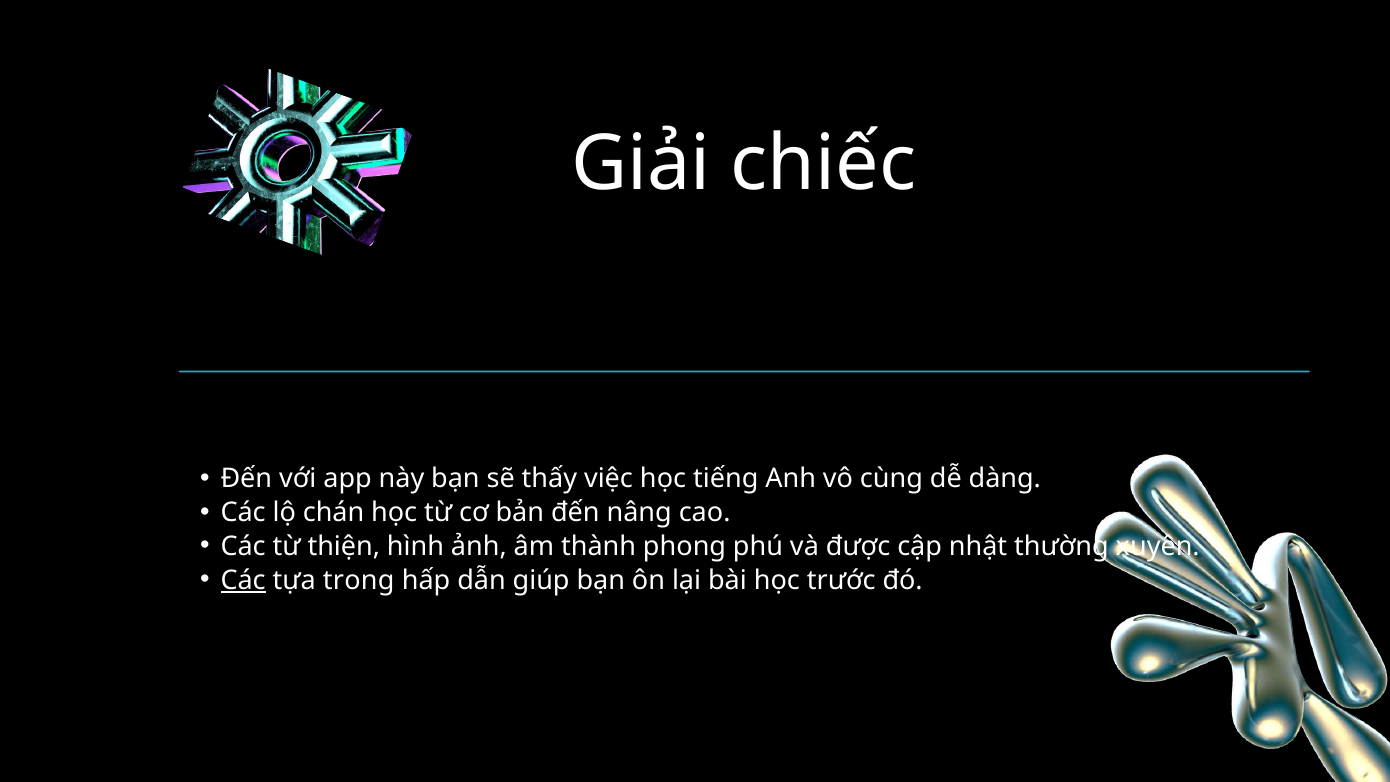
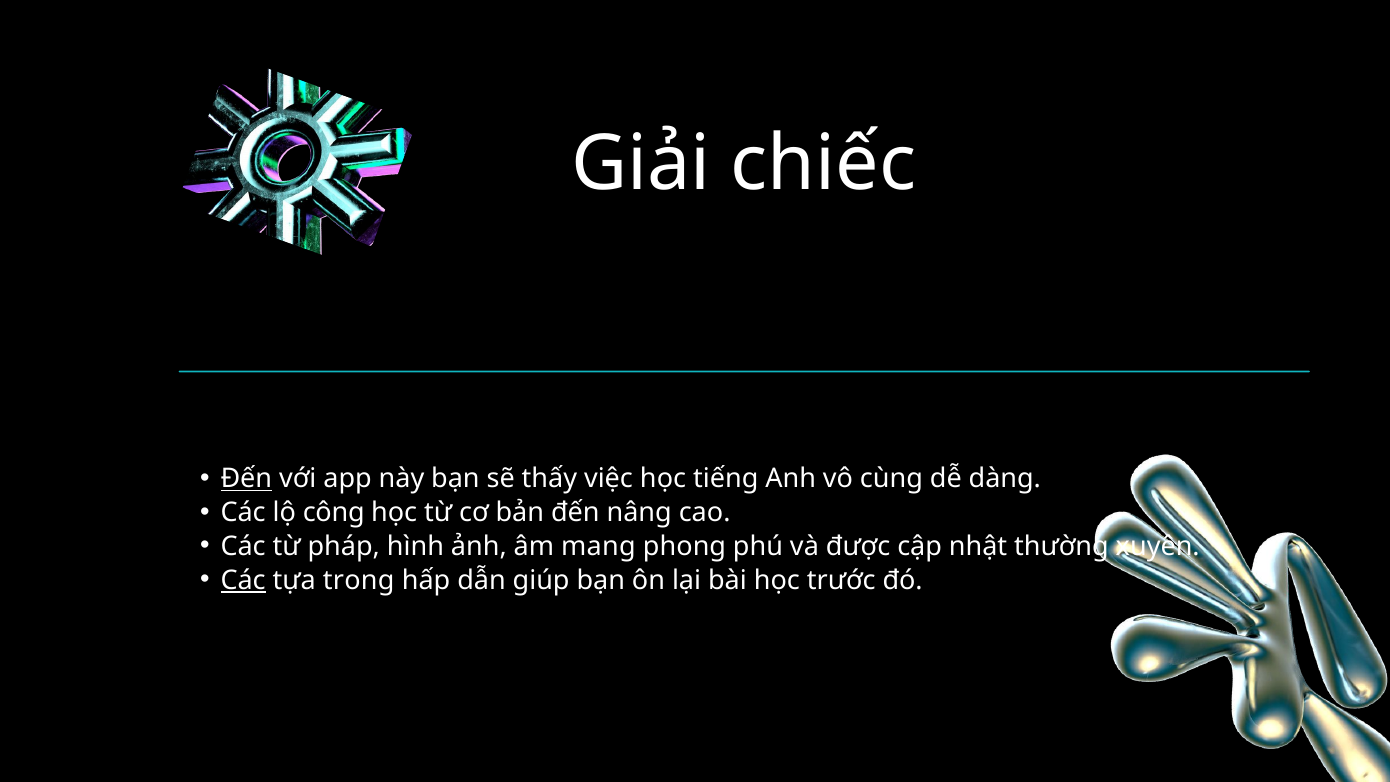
Đến underline: none -> present (246, 479)
chán: chán -> công (334, 513)
thiện: thiện -> pháp (344, 546)
thành: thành -> mang (598, 546)
